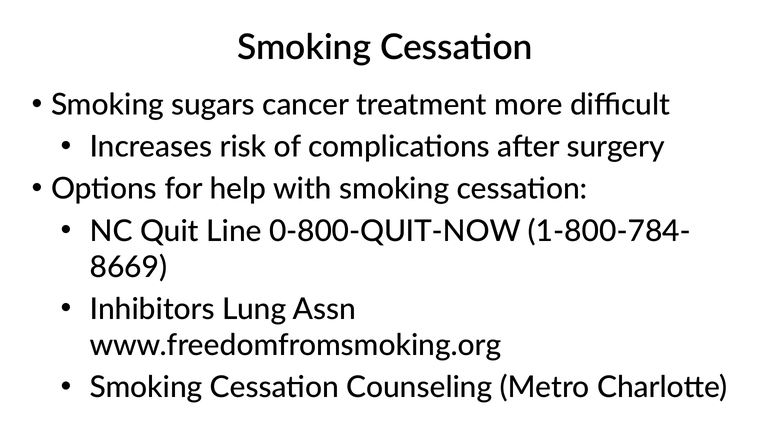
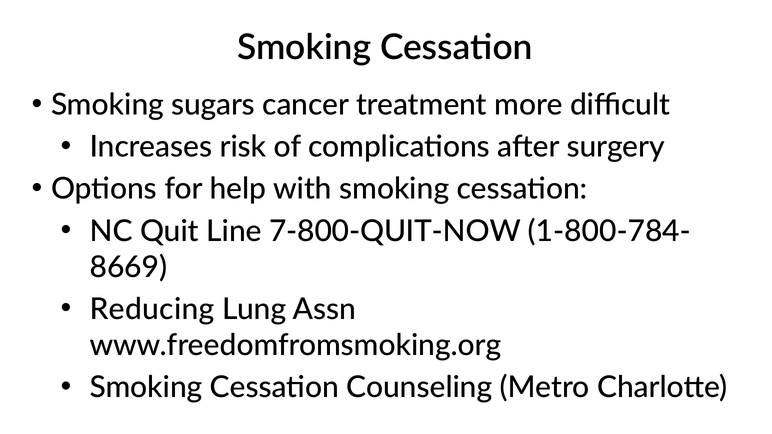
0-800-QUIT-NOW: 0-800-QUIT-NOW -> 7-800-QUIT-NOW (395, 231)
Inhibitors: Inhibitors -> Reducing (152, 309)
